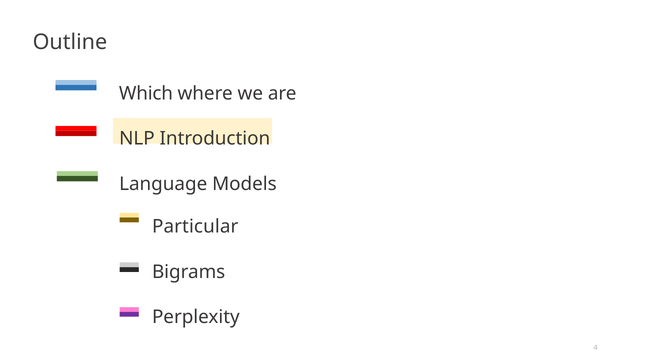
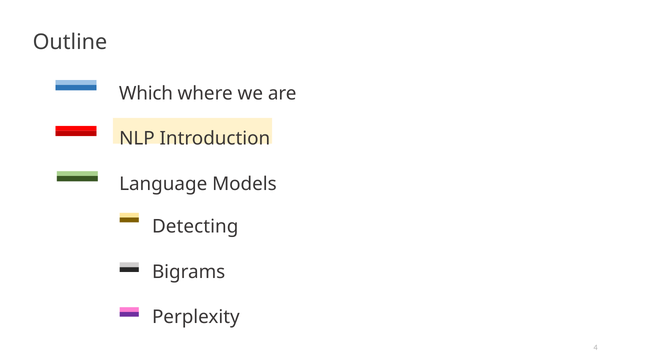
Particular: Particular -> Detecting (195, 226)
